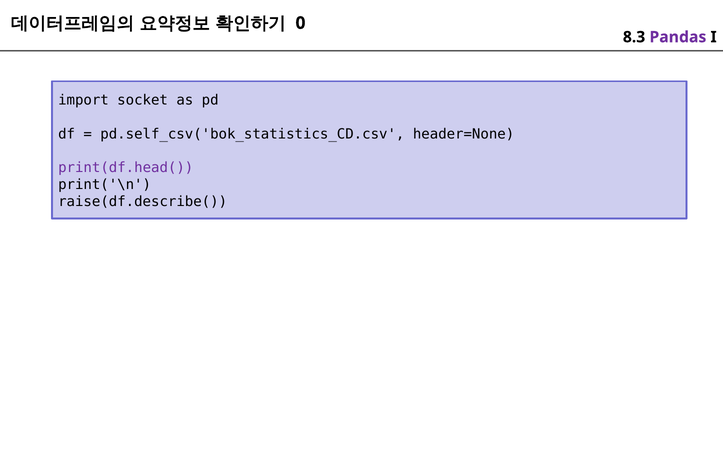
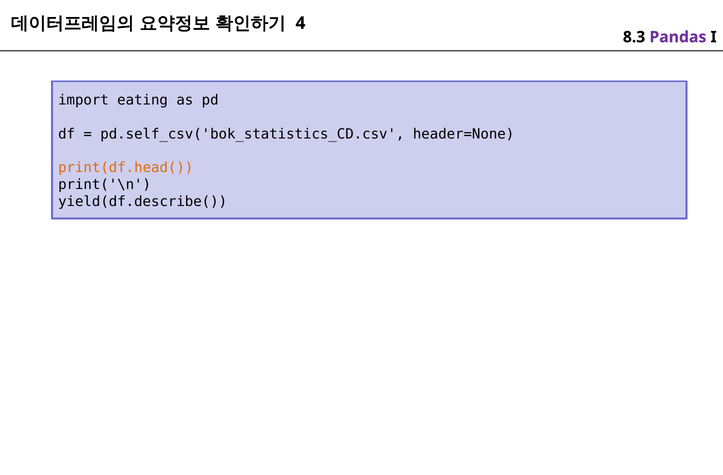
0: 0 -> 4 (300, 23)
socket: socket -> eating (143, 100)
print(df.head( colour: purple -> orange (126, 168)
raise(df.describe(: raise(df.describe( -> yield(df.describe( (143, 201)
